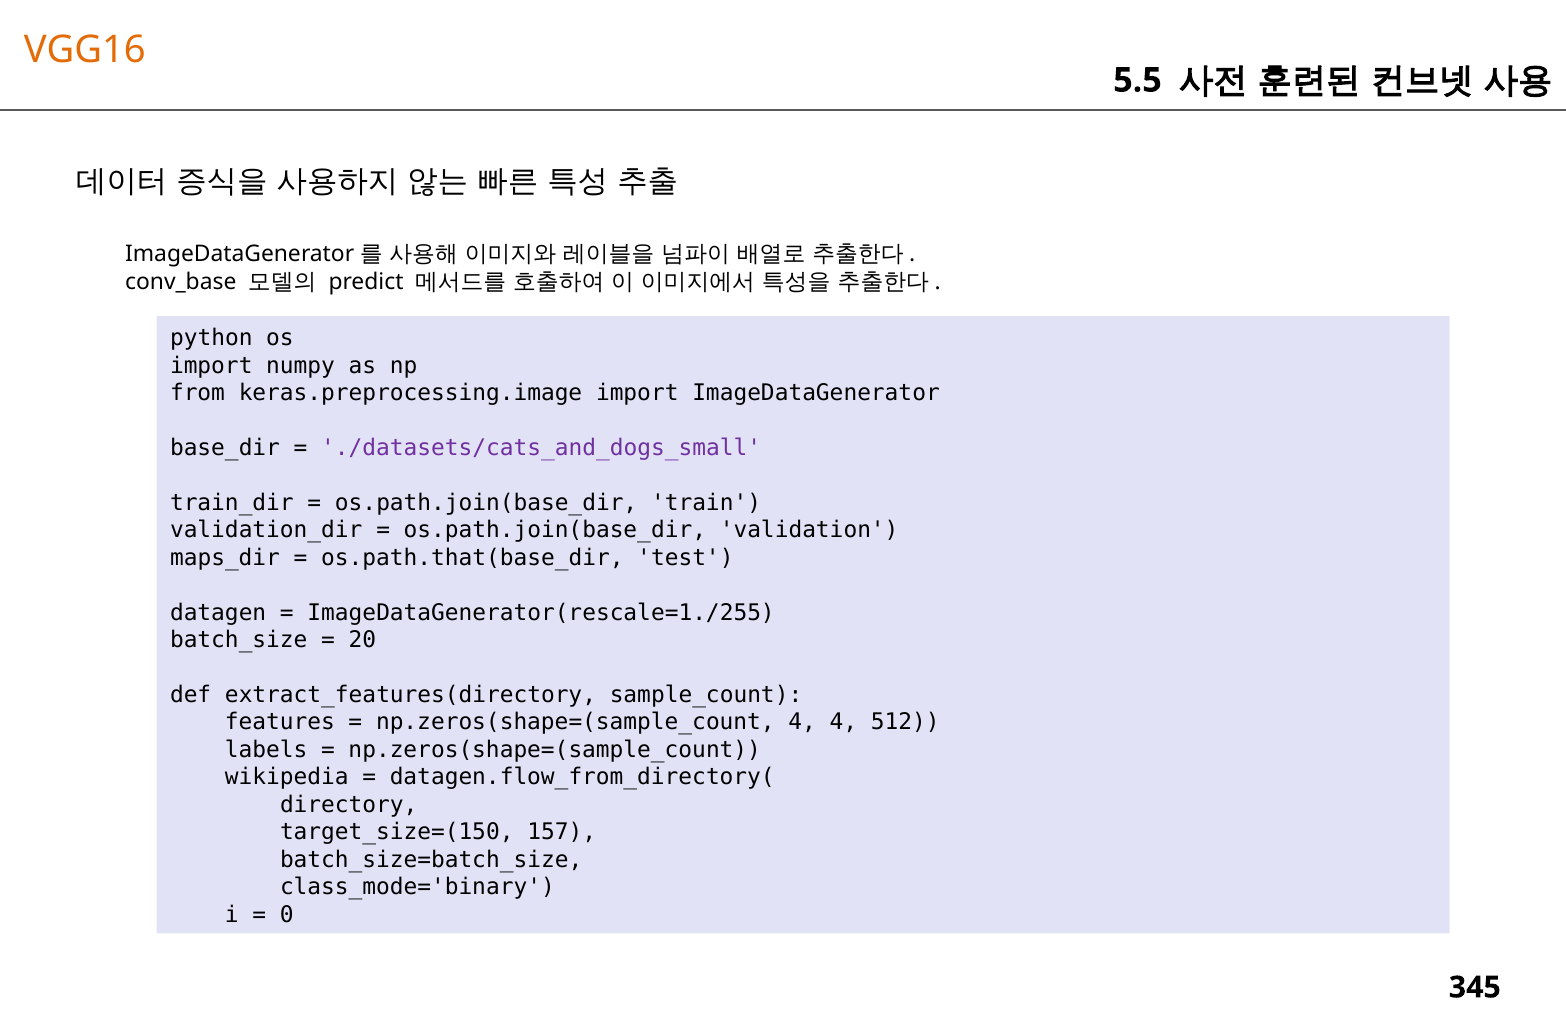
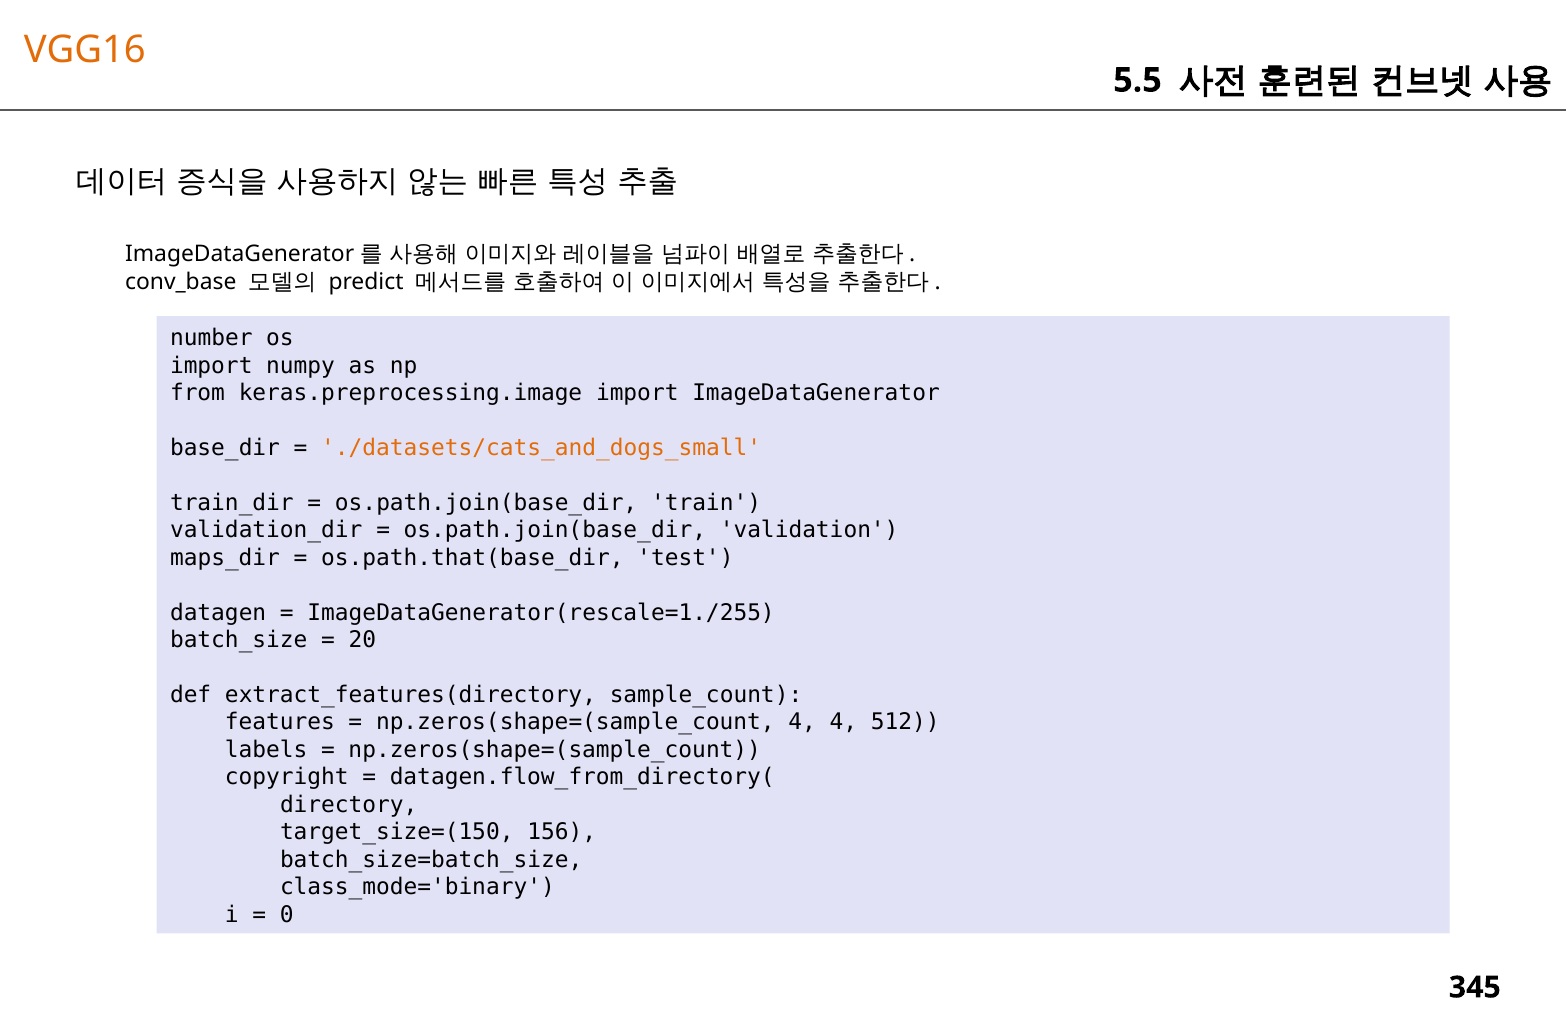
python: python -> number (211, 338)
./datasets/cats_and_dogs_small colour: purple -> orange (541, 448)
wikipedia: wikipedia -> copyright (287, 777)
157: 157 -> 156 (562, 832)
